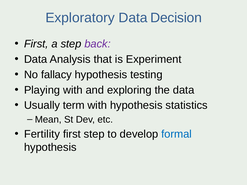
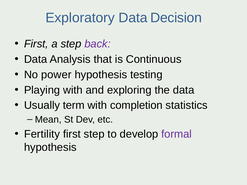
Experiment: Experiment -> Continuous (154, 59)
fallacy: fallacy -> power (56, 75)
with hypothesis: hypothesis -> completion (136, 105)
formal colour: blue -> purple (177, 134)
